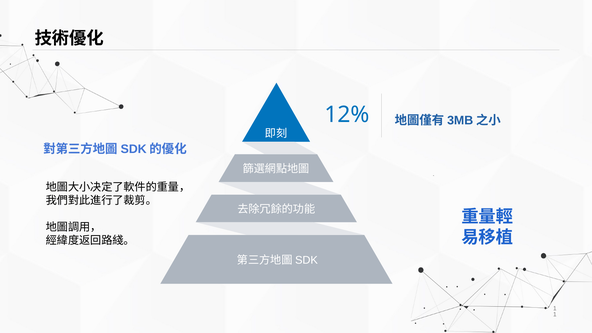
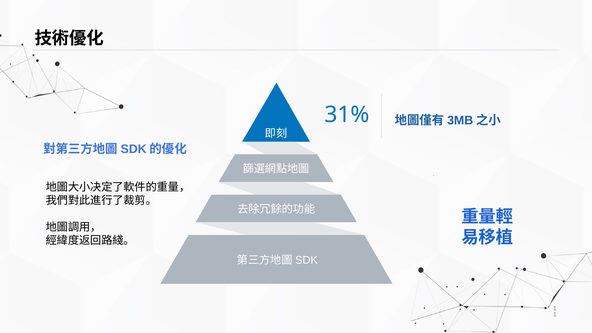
12%: 12% -> 31% (347, 115)
